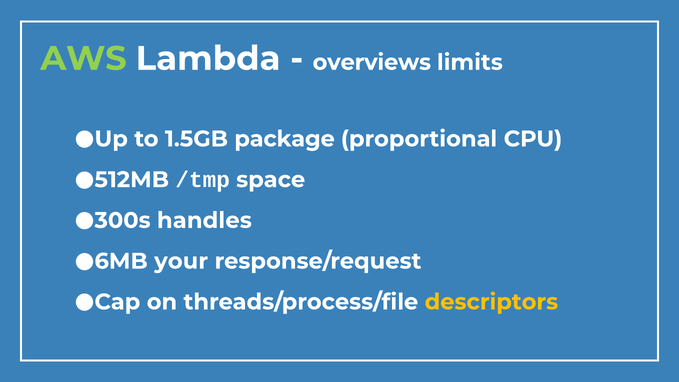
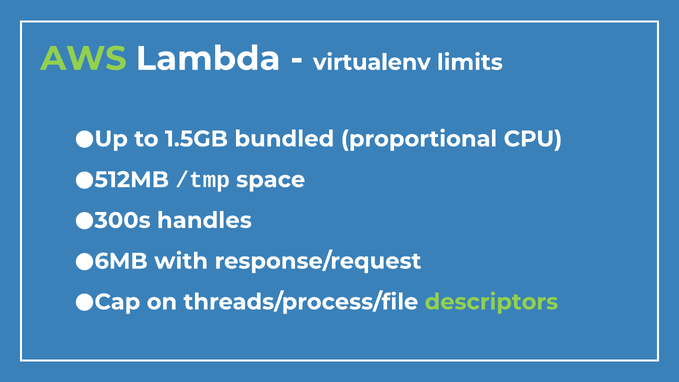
overviews: overviews -> virtualenv (372, 62)
package: package -> bundled (284, 139)
your: your -> with (181, 261)
descriptors colour: yellow -> light green (491, 302)
